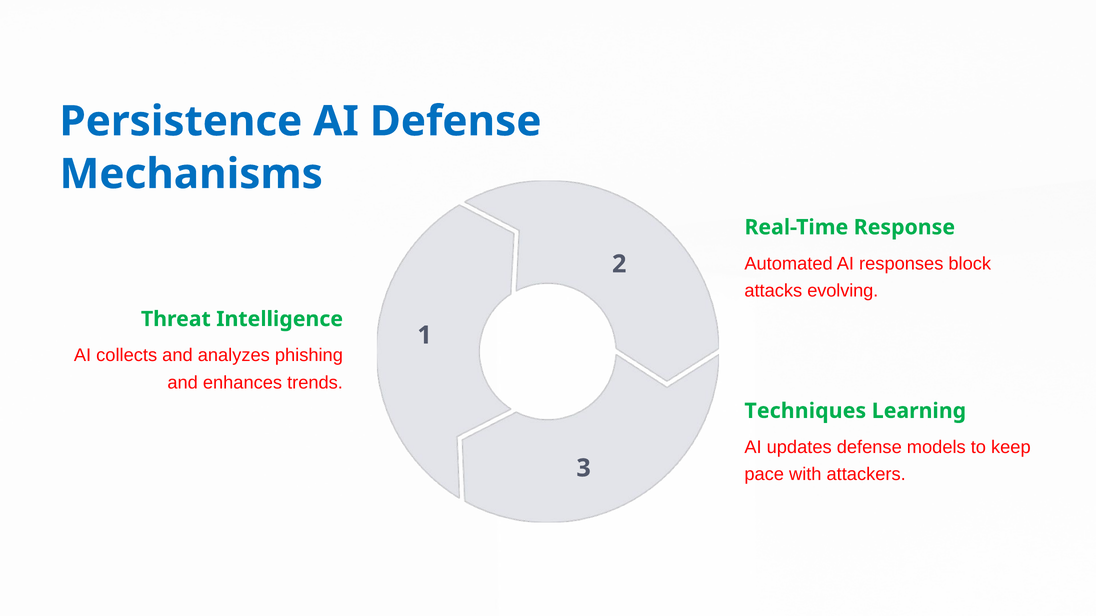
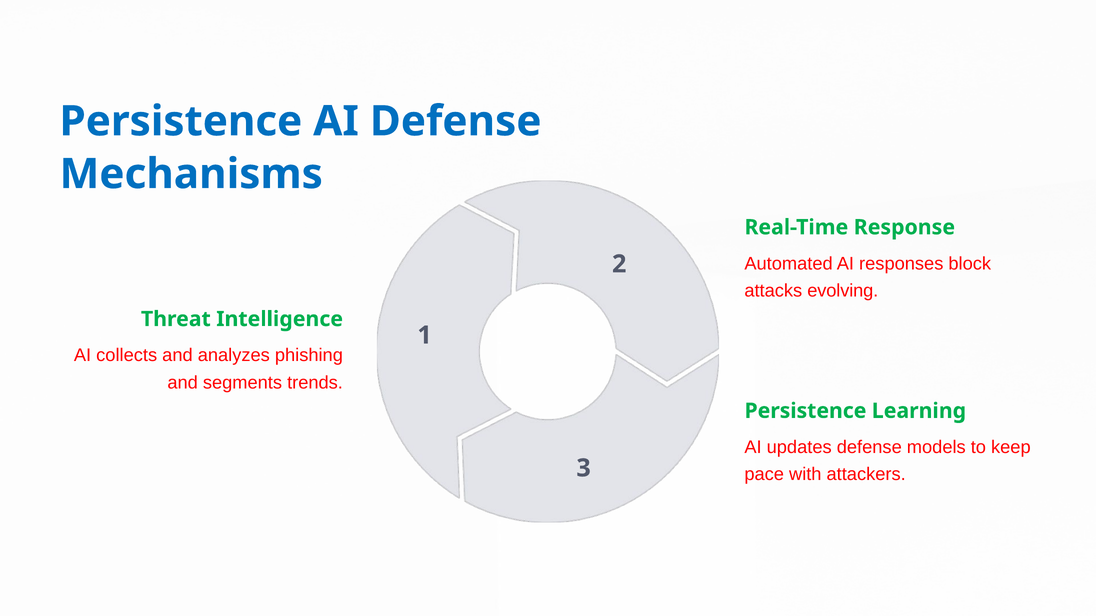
enhances: enhances -> segments (242, 383)
Techniques: Techniques -> Persistence (805, 411)
